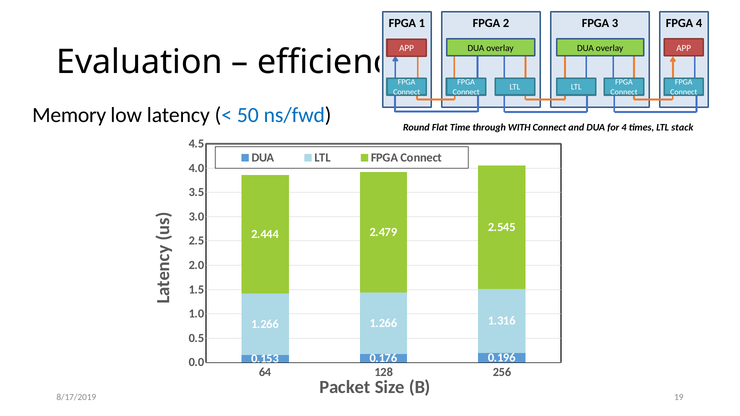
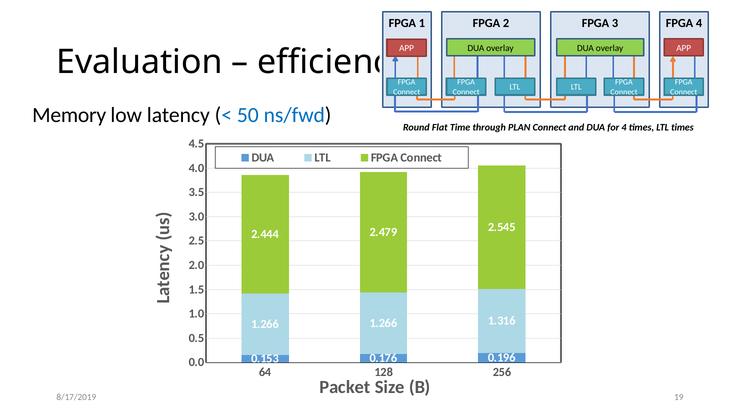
WITH: WITH -> PLAN (519, 127)
LTL stack: stack -> times (682, 127)
